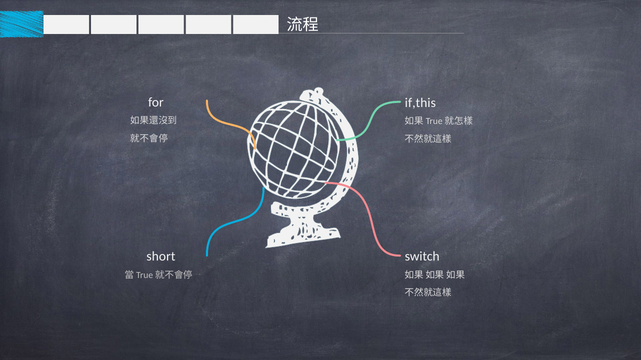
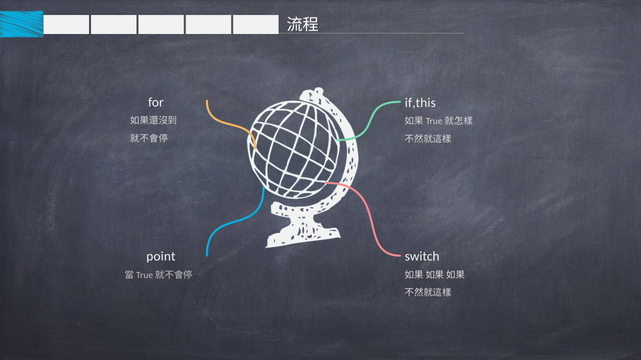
short: short -> point (161, 257)
